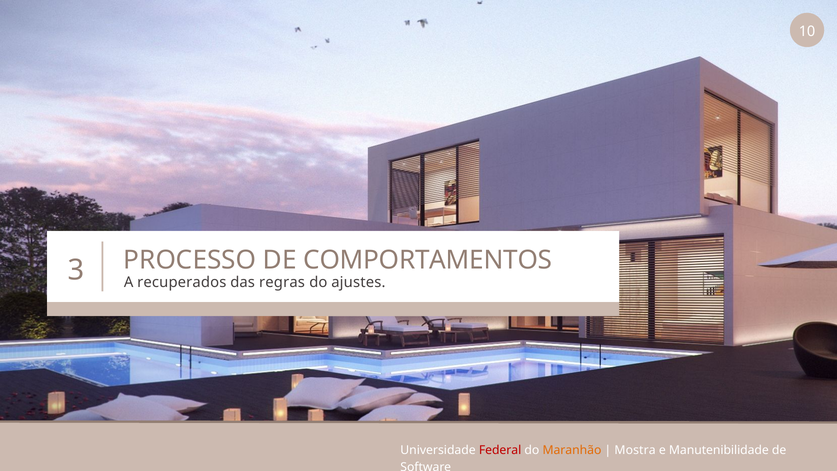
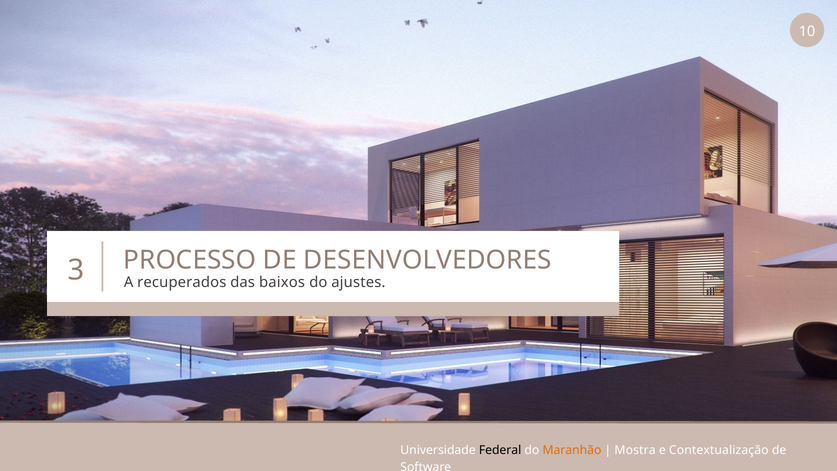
COMPORTAMENTOS: COMPORTAMENTOS -> DESENVOLVEDORES (428, 260)
regras: regras -> baixos (282, 282)
Federal colour: red -> black (500, 450)
Manutenibilidade: Manutenibilidade -> Contextualização (719, 450)
